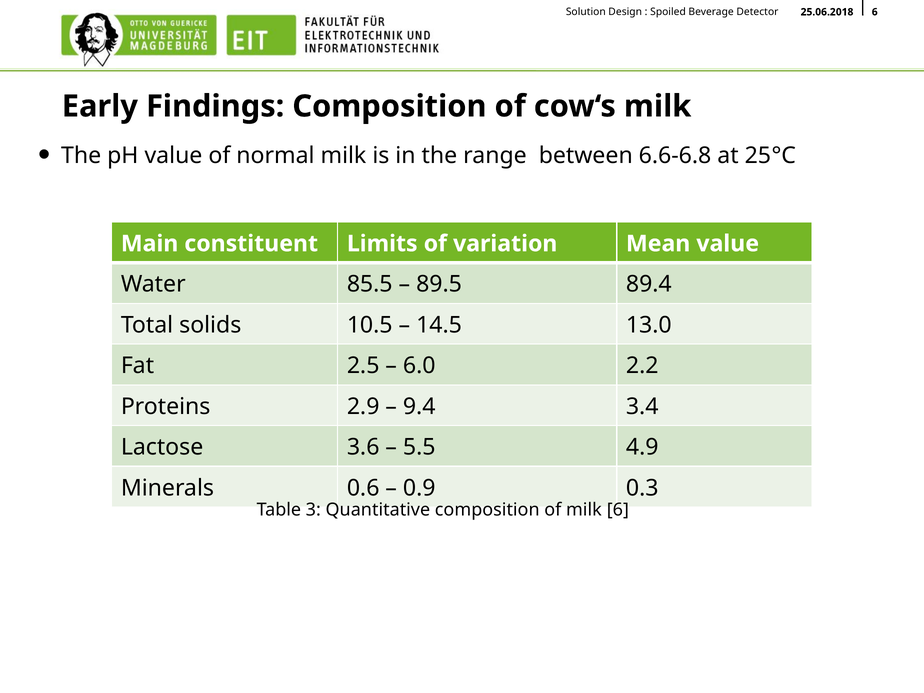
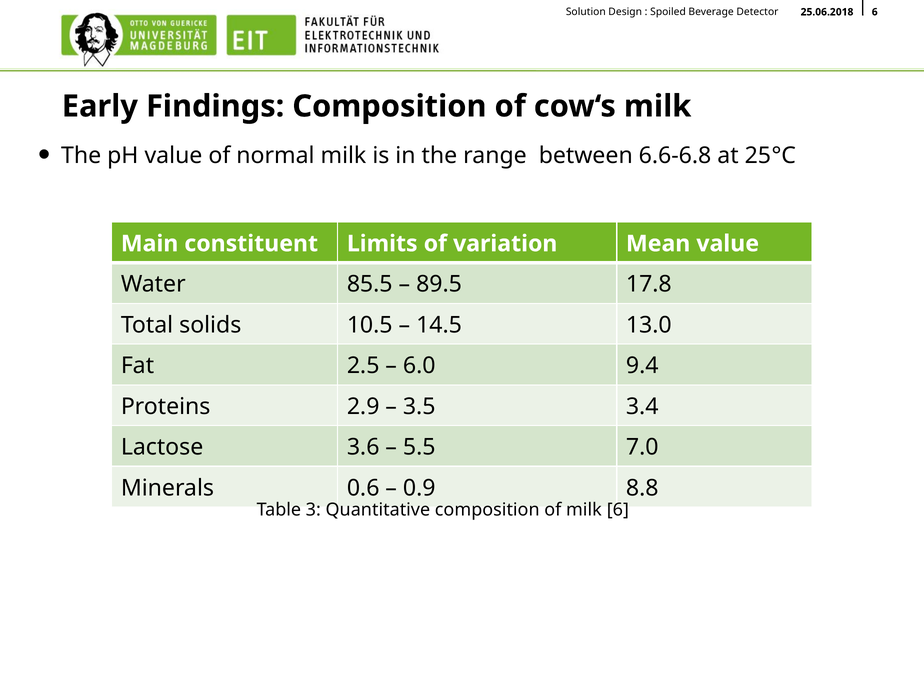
89.4: 89.4 -> 17.8 (649, 284)
2.2: 2.2 -> 9.4 (642, 366)
9.4: 9.4 -> 3.5 (419, 406)
4.9: 4.9 -> 7.0 (642, 447)
0.3: 0.3 -> 8.8 (642, 488)
